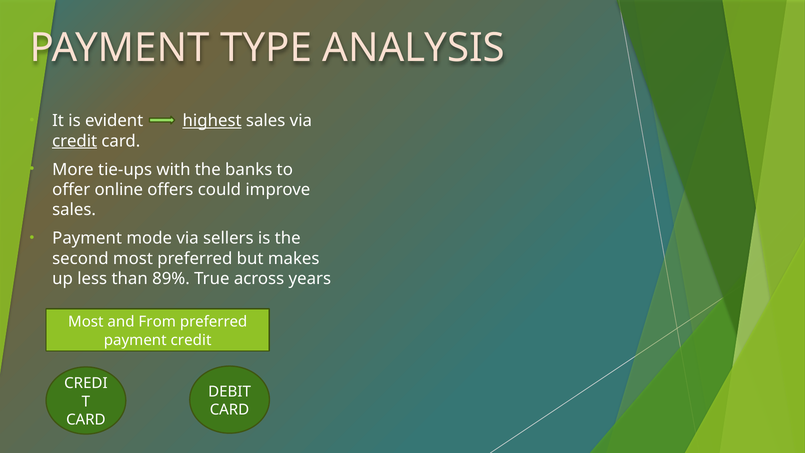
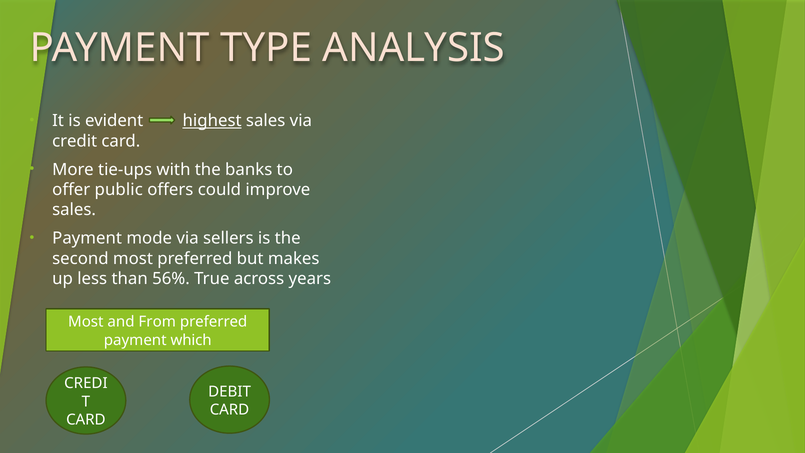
credit underline: present -> none (75, 141)
online: online -> public (119, 190)
89%: 89% -> 56% (171, 279)
payment credit: credit -> which (191, 340)
